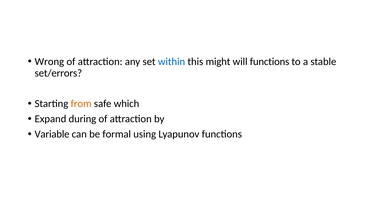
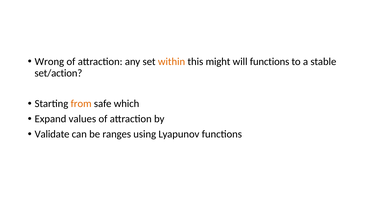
within colour: blue -> orange (172, 62)
set/errors: set/errors -> set/action (58, 73)
during: during -> values (82, 119)
Variable: Variable -> Validate (52, 134)
formal: formal -> ranges (117, 134)
